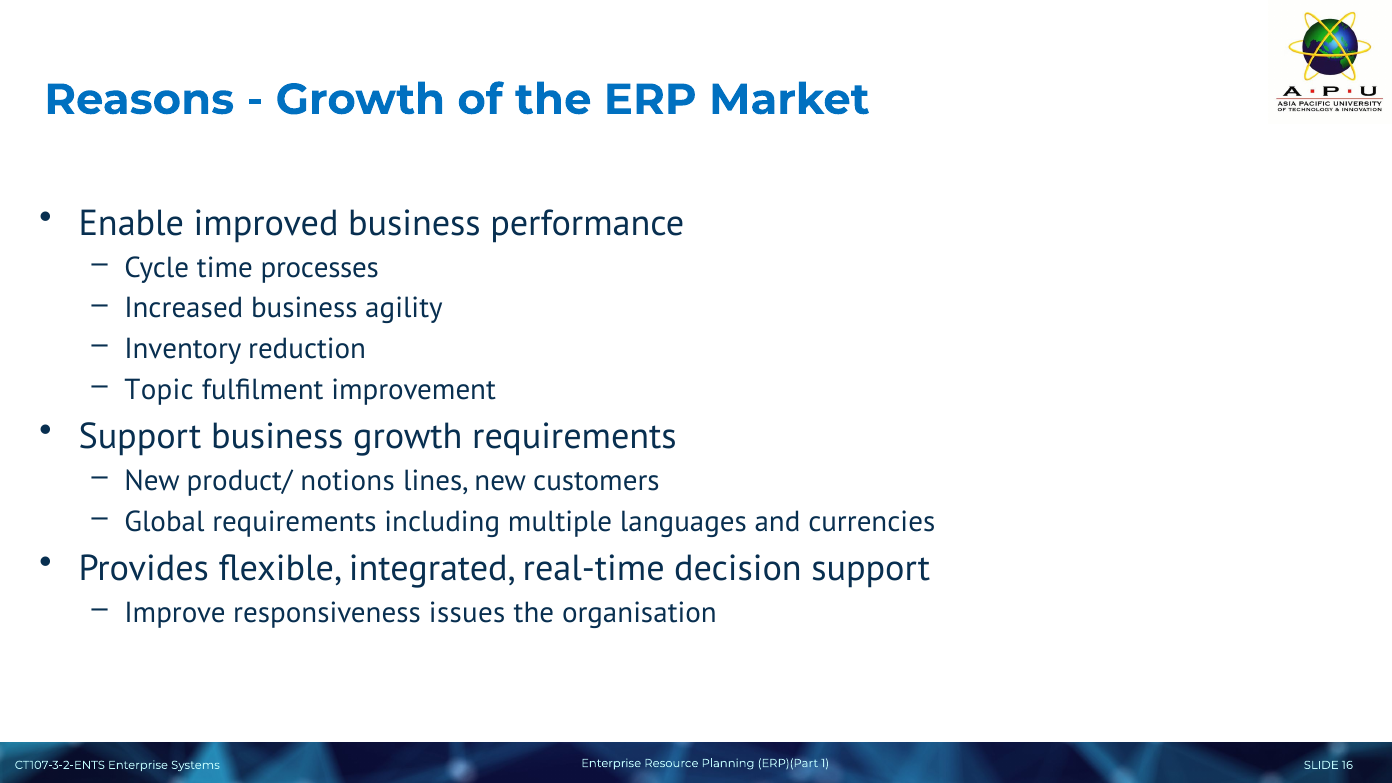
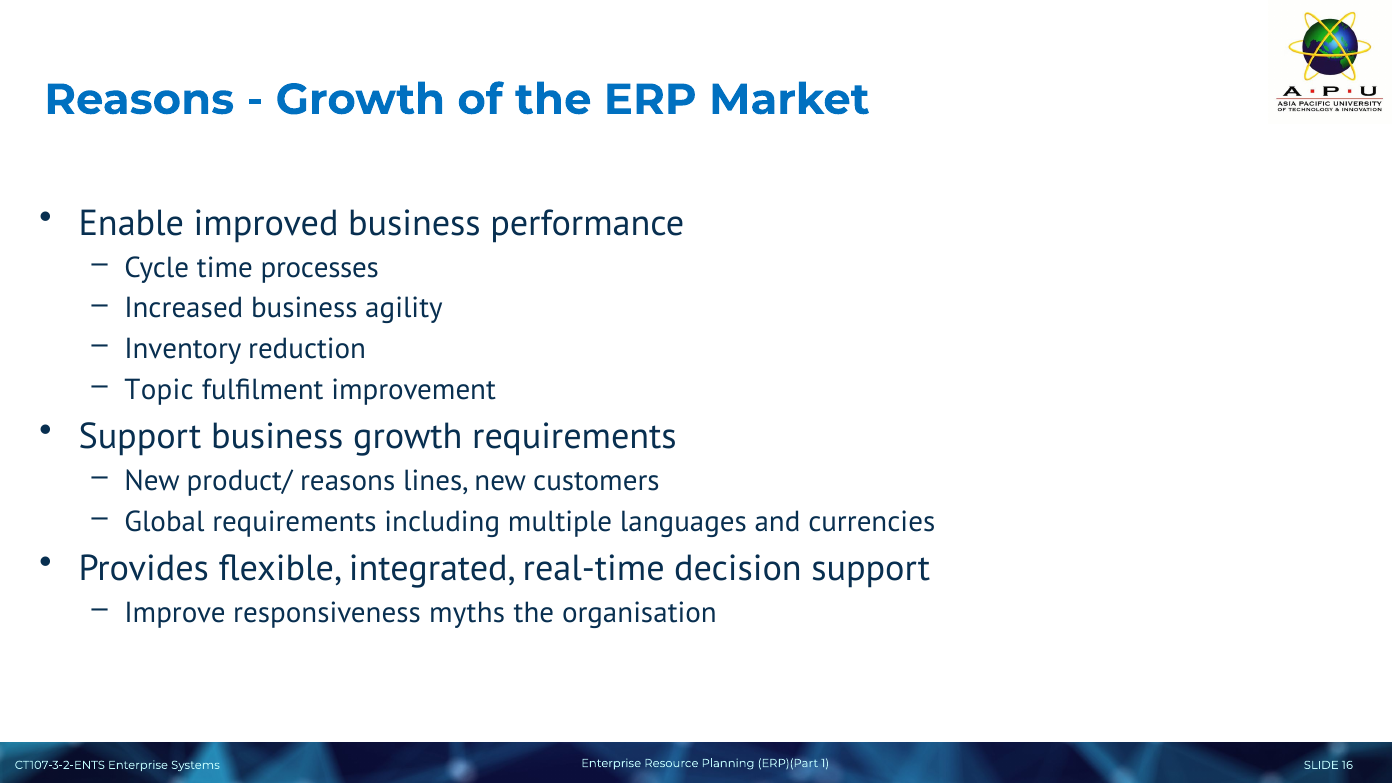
product/ notions: notions -> reasons (348, 481)
issues: issues -> myths (467, 613)
